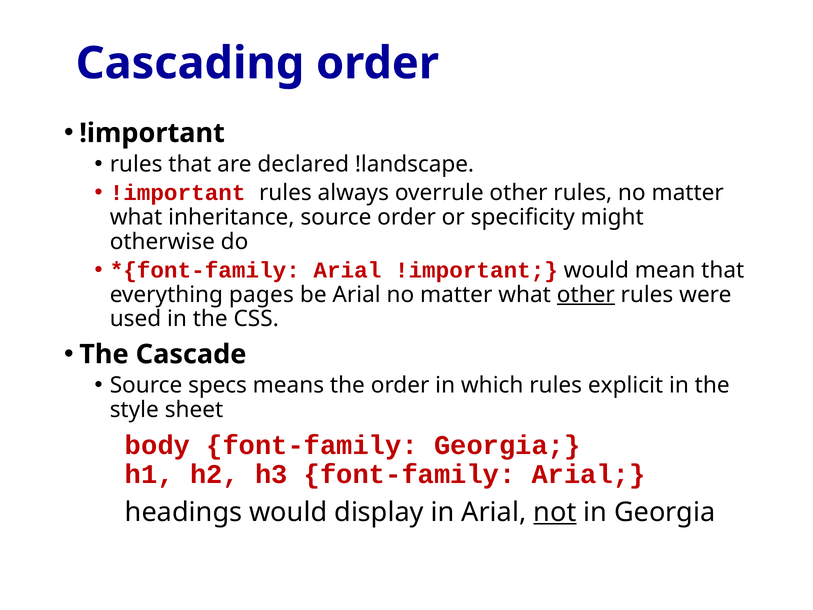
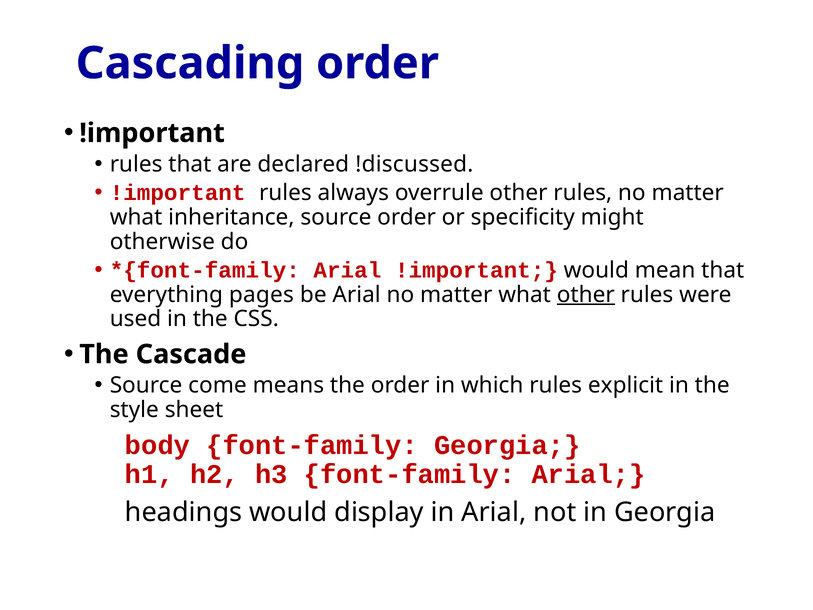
!landscape: !landscape -> !discussed (414, 164)
specs: specs -> come (217, 385)
not underline: present -> none (555, 512)
